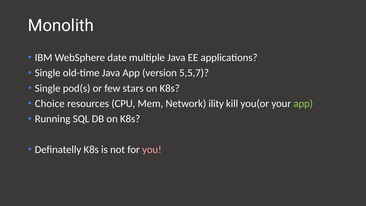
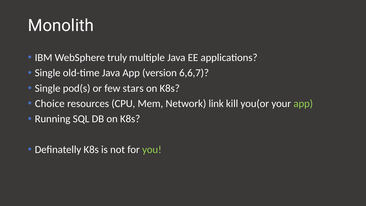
date: date -> truly (117, 58)
5,5,7: 5,5,7 -> 6,6,7 (194, 73)
ility: ility -> link (216, 104)
you colour: pink -> light green (152, 150)
